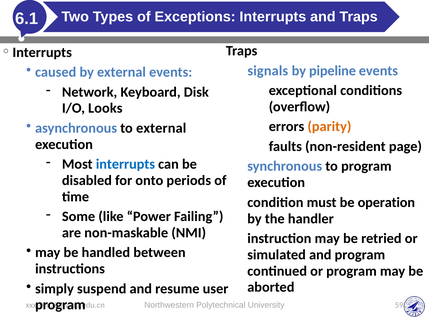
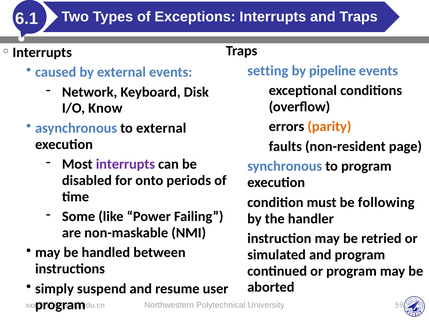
signals: signals -> setting (268, 71)
Looks: Looks -> Know (105, 108)
interrupts colour: blue -> purple (125, 165)
operation: operation -> following (386, 203)
